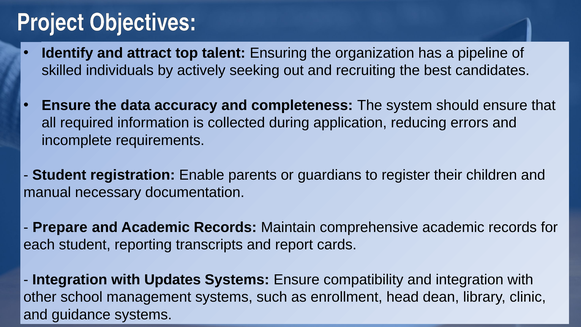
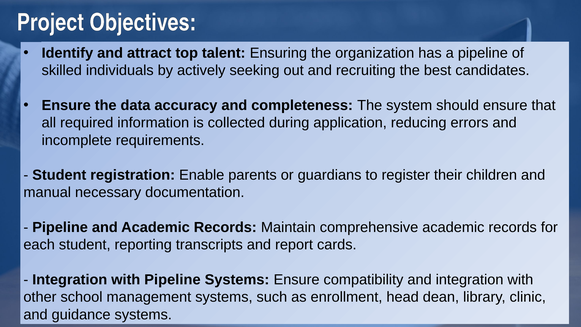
Prepare: Prepare -> Pipeline (60, 227)
with Updates: Updates -> Pipeline (172, 280)
